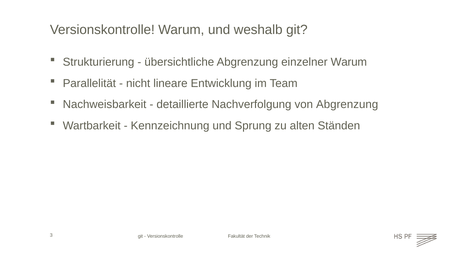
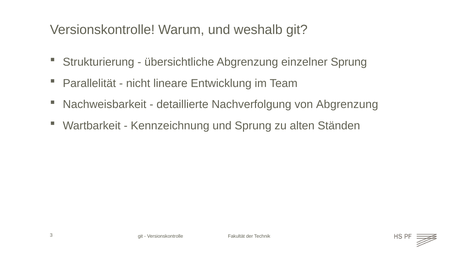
einzelner Warum: Warum -> Sprung (349, 62)
